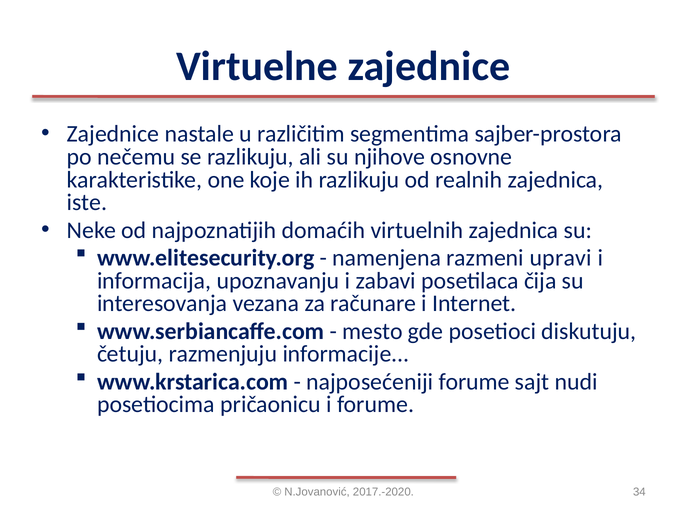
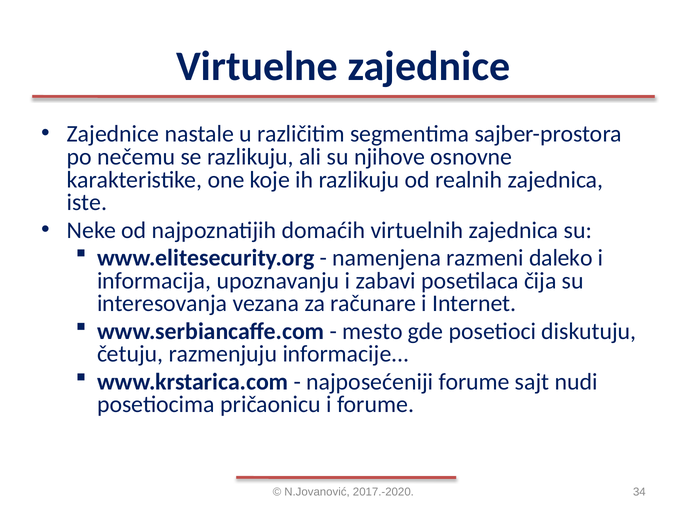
upravi: upravi -> daleko (561, 258)
